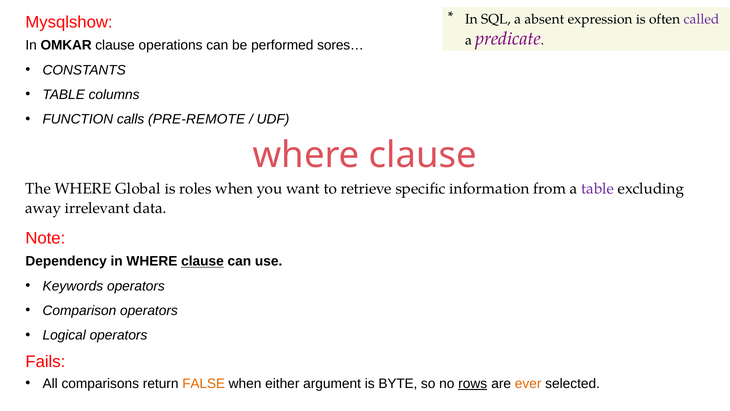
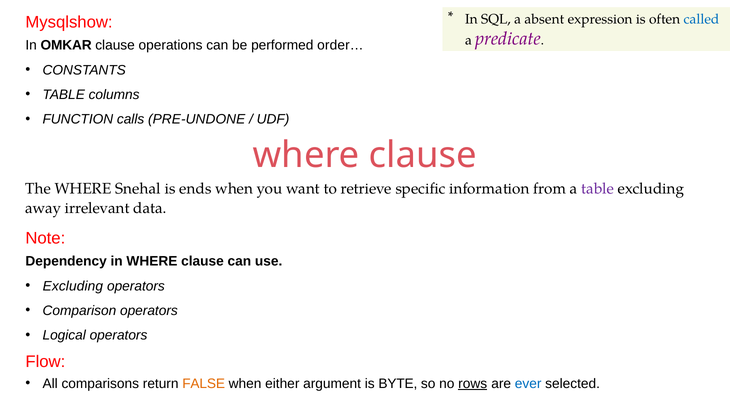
called colour: purple -> blue (701, 19)
sores…: sores… -> order… (340, 45)
PRE-REMOTE: PRE-REMOTE -> PRE-UNDONE (197, 119)
Global: Global -> Snehal (138, 188)
roles: roles -> ends (195, 188)
clause underline: present -> none (203, 261)
Keywords: Keywords -> Excluding (73, 286)
Fails: Fails -> Flow (45, 361)
ever colour: orange -> blue (528, 383)
